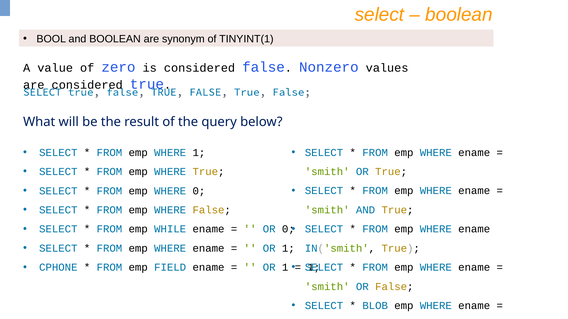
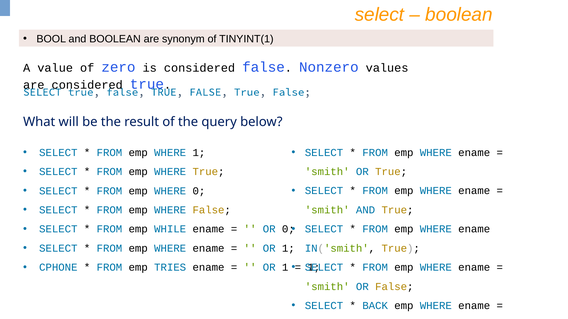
FIELD: FIELD -> TRIES (170, 268)
BLOB: BLOB -> BACK (375, 306)
